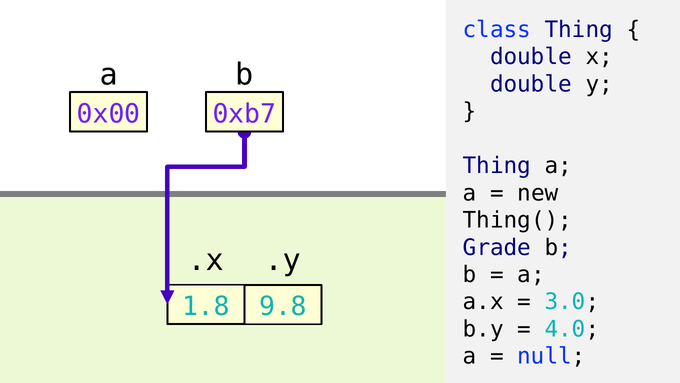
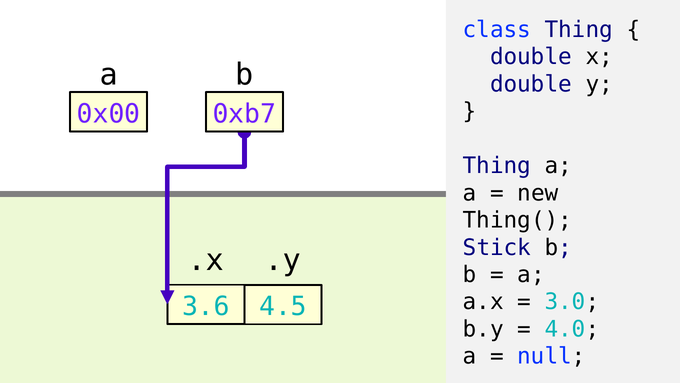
Grade: Grade -> Stick (497, 247)
1.8: 1.8 -> 3.6 (206, 306)
9.8: 9.8 -> 4.5 (283, 306)
